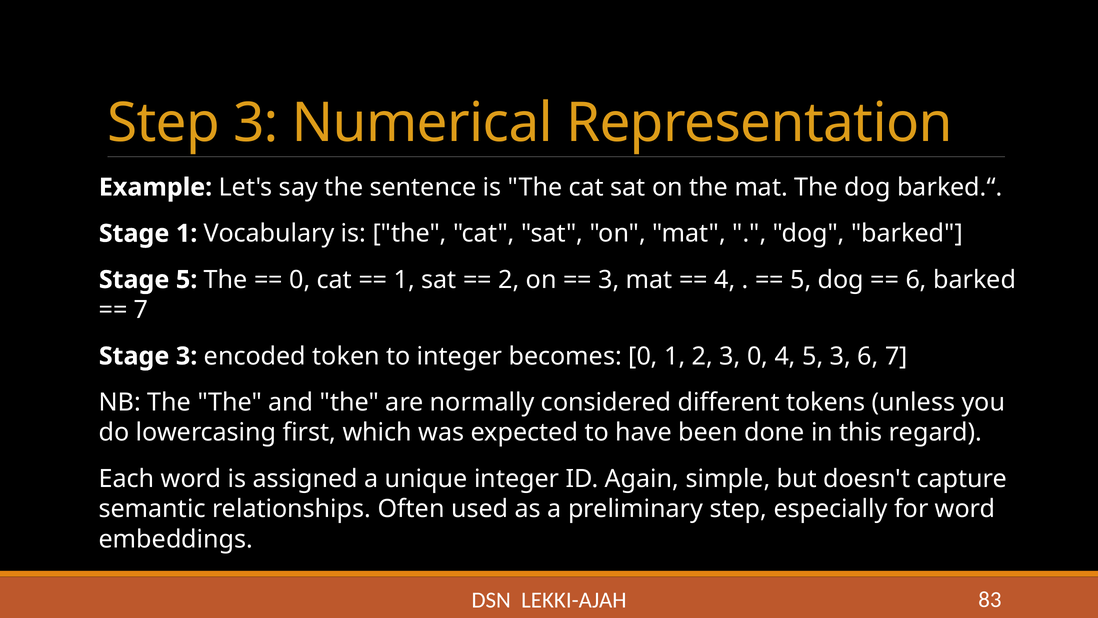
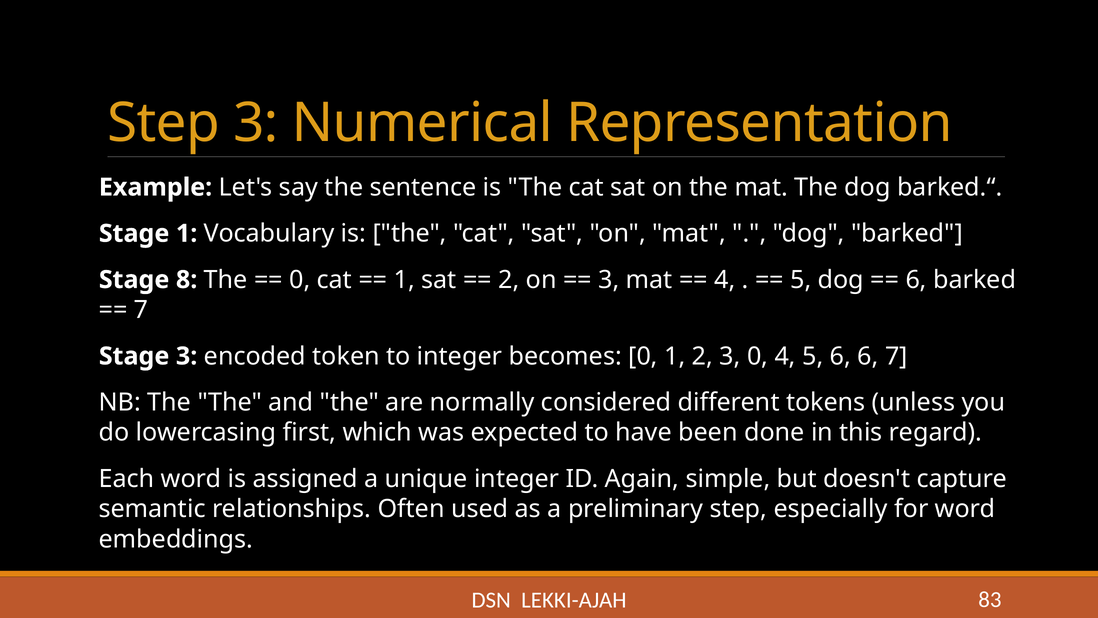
Stage 5: 5 -> 8 (187, 280)
5 3: 3 -> 6 (840, 356)
